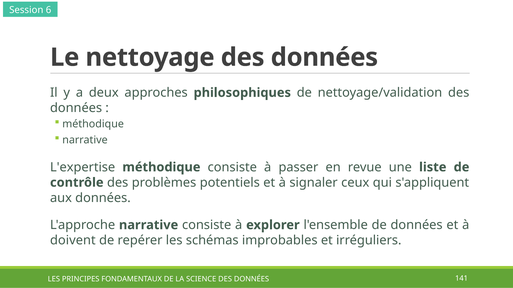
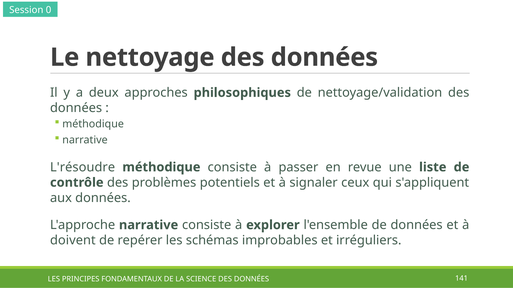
6: 6 -> 0 (49, 10)
L'expertise: L'expertise -> L'résoudre (83, 167)
